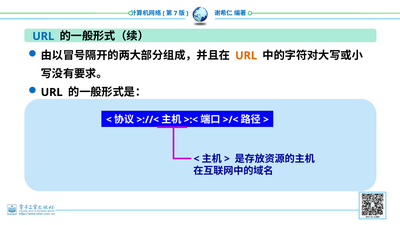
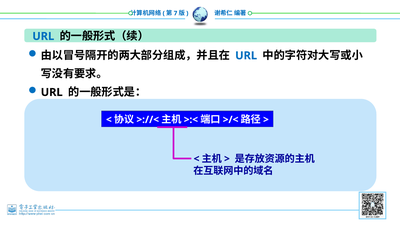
URL colour: orange -> blue (246, 56)
